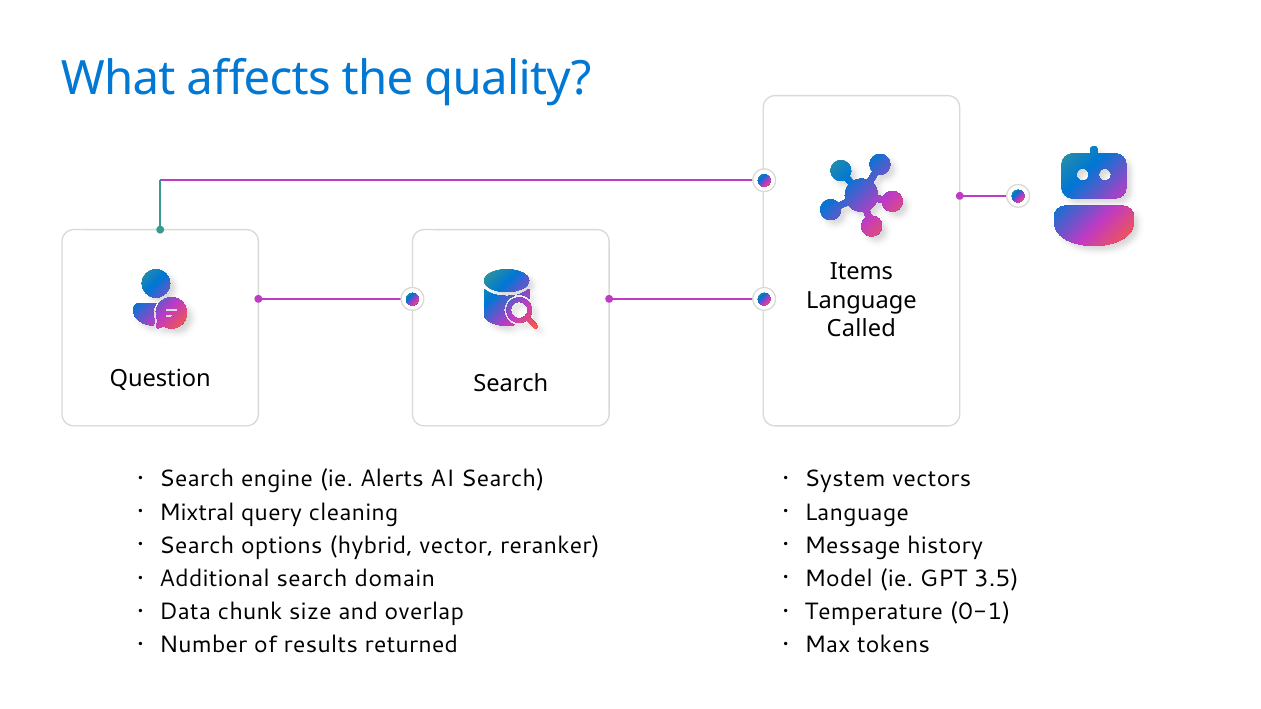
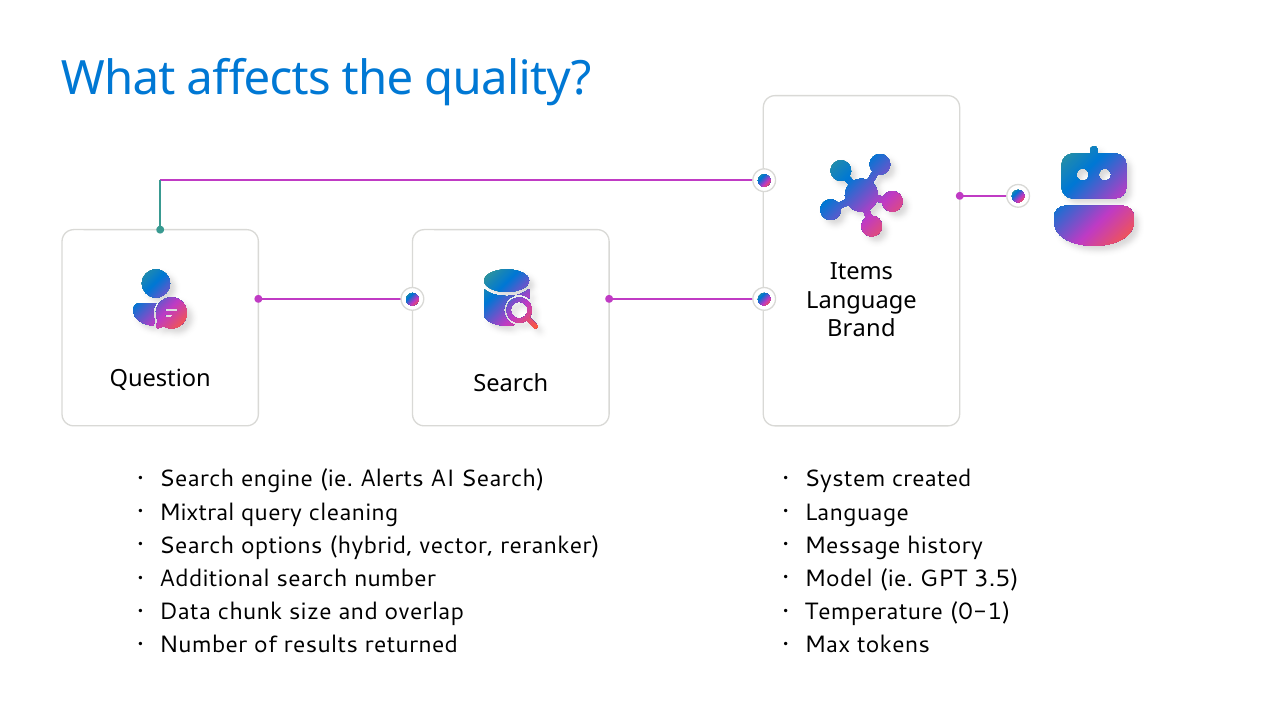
Called: Called -> Brand (861, 329)
vectors: vectors -> created (932, 479)
search domain: domain -> number (395, 579)
